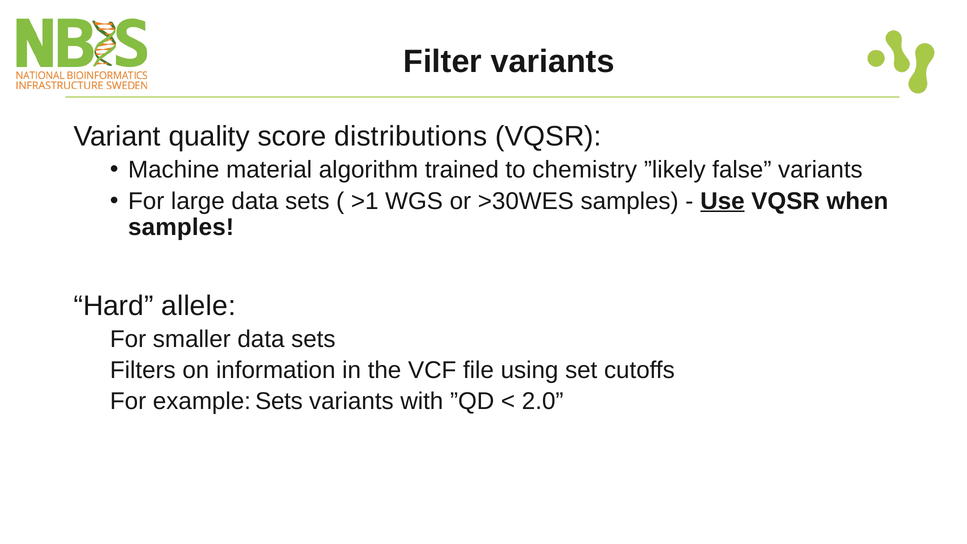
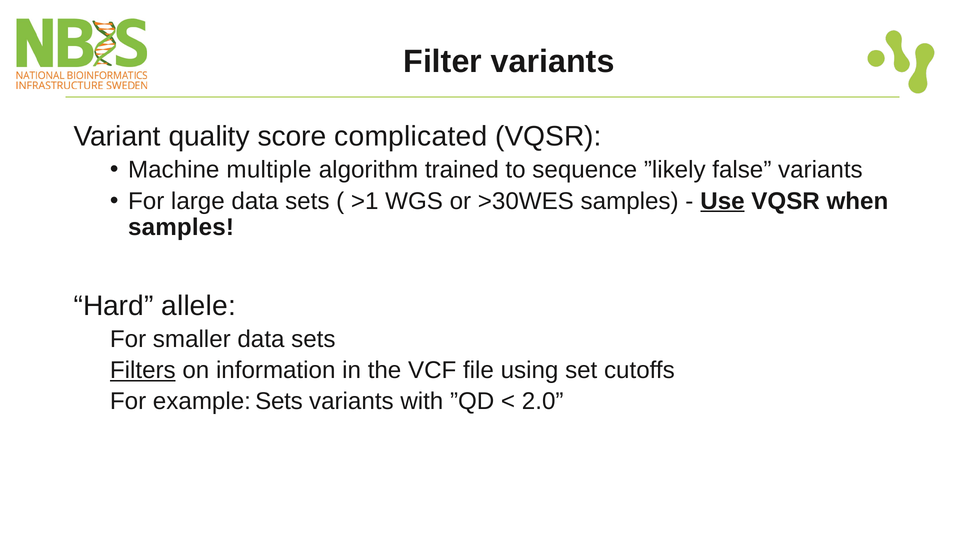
distributions: distributions -> complicated (411, 137)
material: material -> multiple (269, 170)
chemistry: chemistry -> sequence (585, 170)
Filters underline: none -> present (143, 370)
